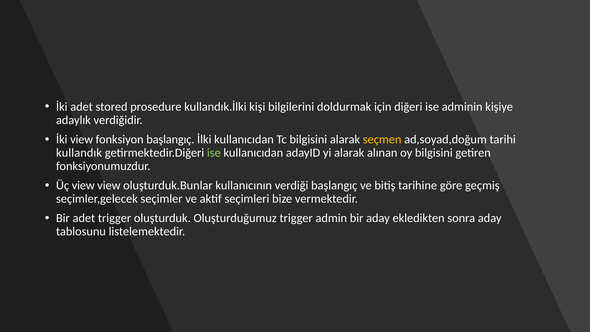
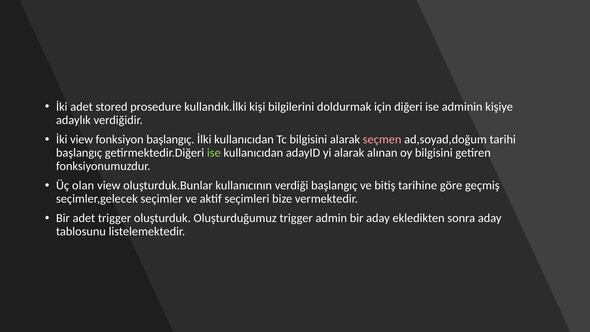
seçmen colour: yellow -> pink (382, 139)
kullandık: kullandık -> başlangıç (79, 153)
Üç view: view -> olan (83, 185)
